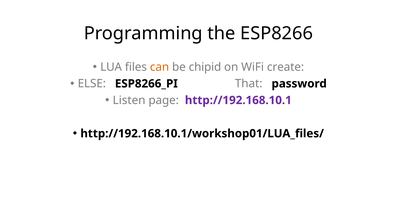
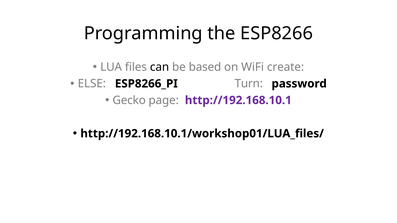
can colour: orange -> black (159, 67)
chipid: chipid -> based (205, 67)
That: That -> Turn (249, 84)
Listen: Listen -> Gecko (129, 100)
